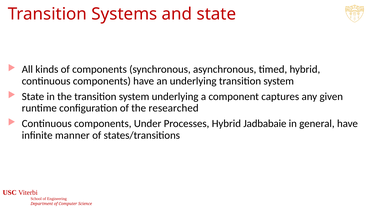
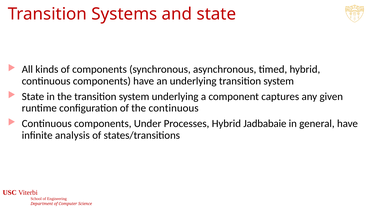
the researched: researched -> continuous (174, 108)
manner: manner -> analysis (72, 136)
